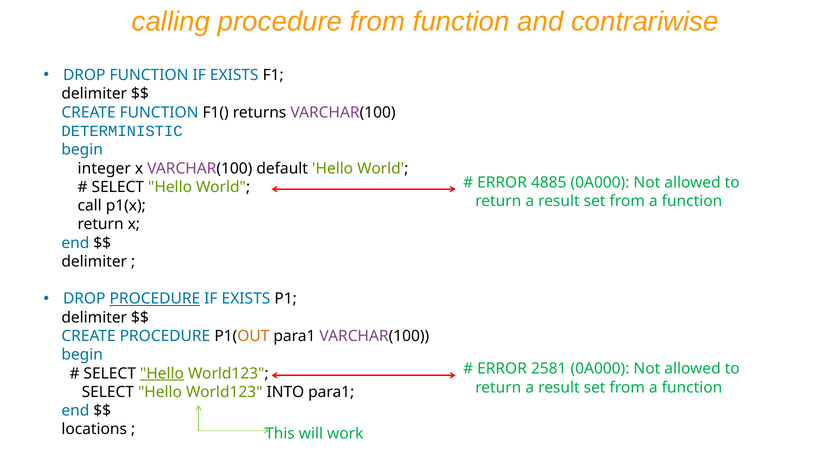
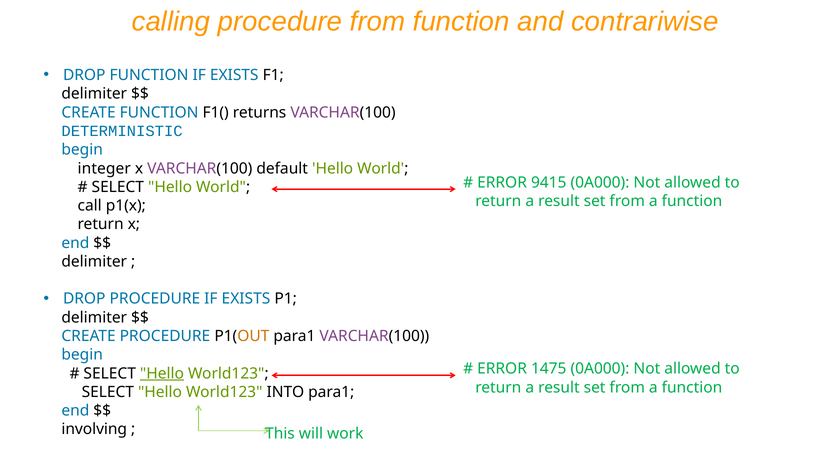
4885: 4885 -> 9415 (549, 183)
PROCEDURE underline: present -> none (155, 299)
2581: 2581 -> 1475 (549, 369)
locations: locations -> involving (94, 430)
